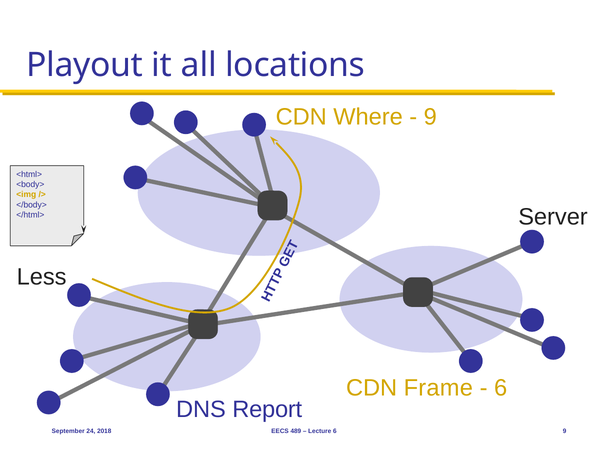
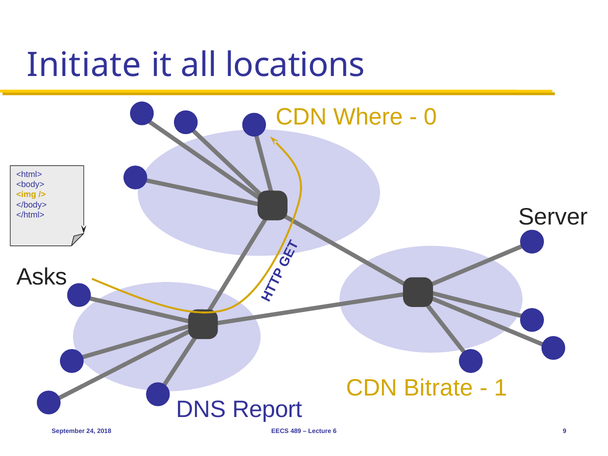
Playout: Playout -> Initiate (84, 65)
9: 9 -> 0 (430, 117)
Less: Less -> Asks (42, 277)
Frame: Frame -> Bitrate (438, 388)
6: 6 -> 1 (501, 388)
